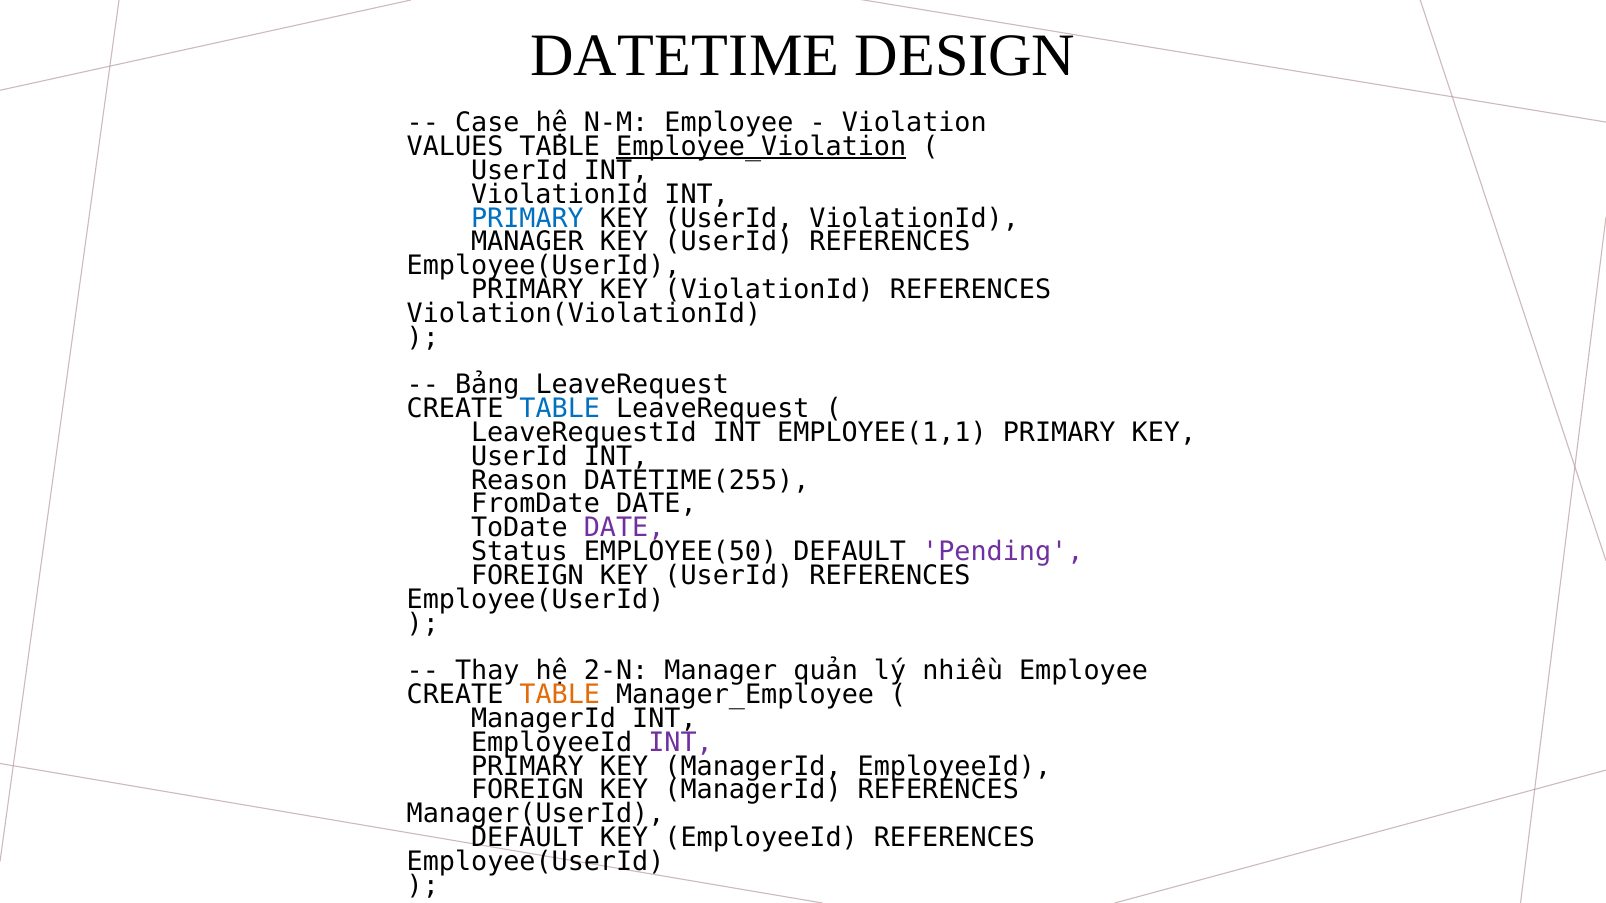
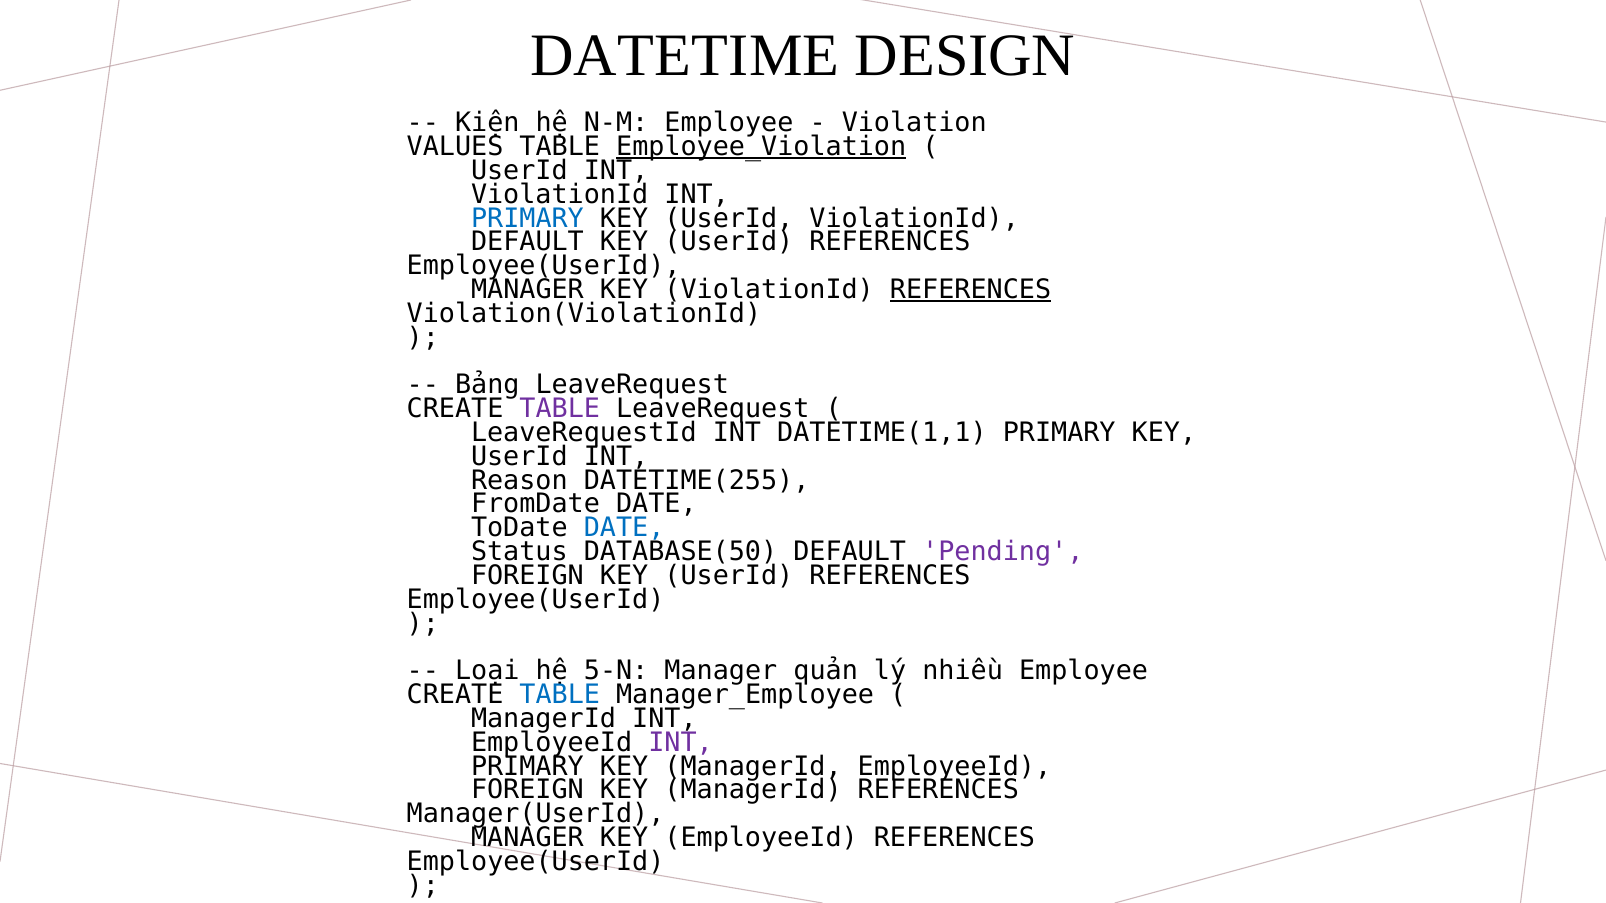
Case: Case -> Kiện (487, 123)
MANAGER: MANAGER -> DEFAULT (527, 242)
PRIMARY: PRIMARY -> MANAGER (527, 290)
REFERENCES underline: none -> present (971, 290)
TABLE colour: blue -> purple (560, 409)
EMPLOYEE(1,1: EMPLOYEE(1,1 -> DATETIME(1,1 (882, 433)
DATE colour: purple -> blue (624, 528)
EMPLOYEE(50: EMPLOYEE(50 -> DATABASE(50 (681, 552)
Thay: Thay -> Loại (487, 671)
2-N: 2-N -> 5-N (616, 671)
TABLE colour: orange -> blue (560, 695)
DEFAULT: DEFAULT -> MANAGER (527, 838)
